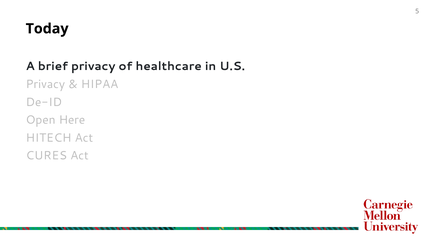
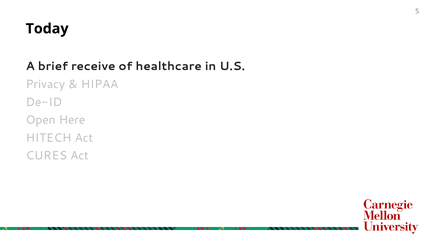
brief privacy: privacy -> receive (93, 66)
